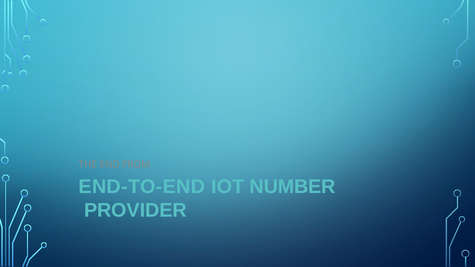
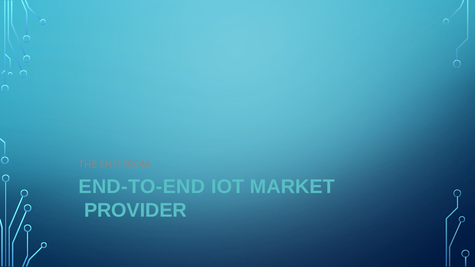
NUMBER: NUMBER -> MARKET (292, 187)
